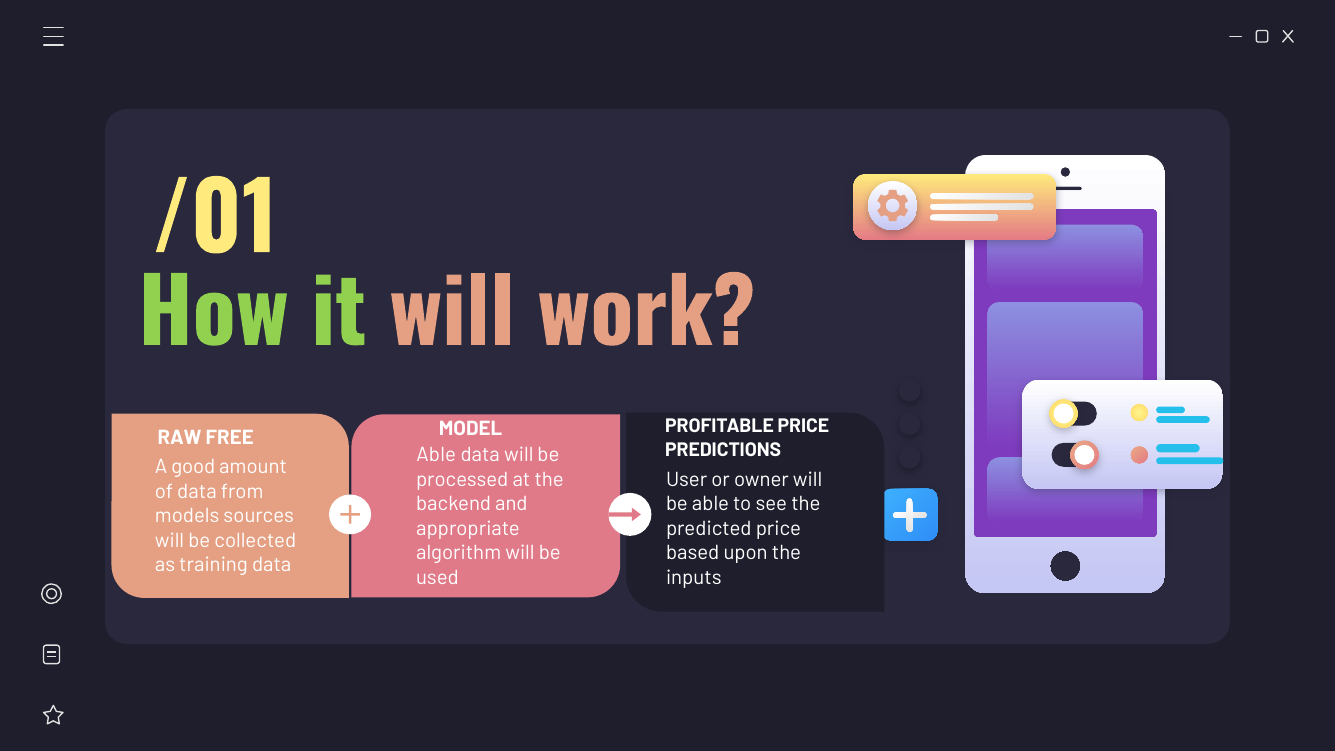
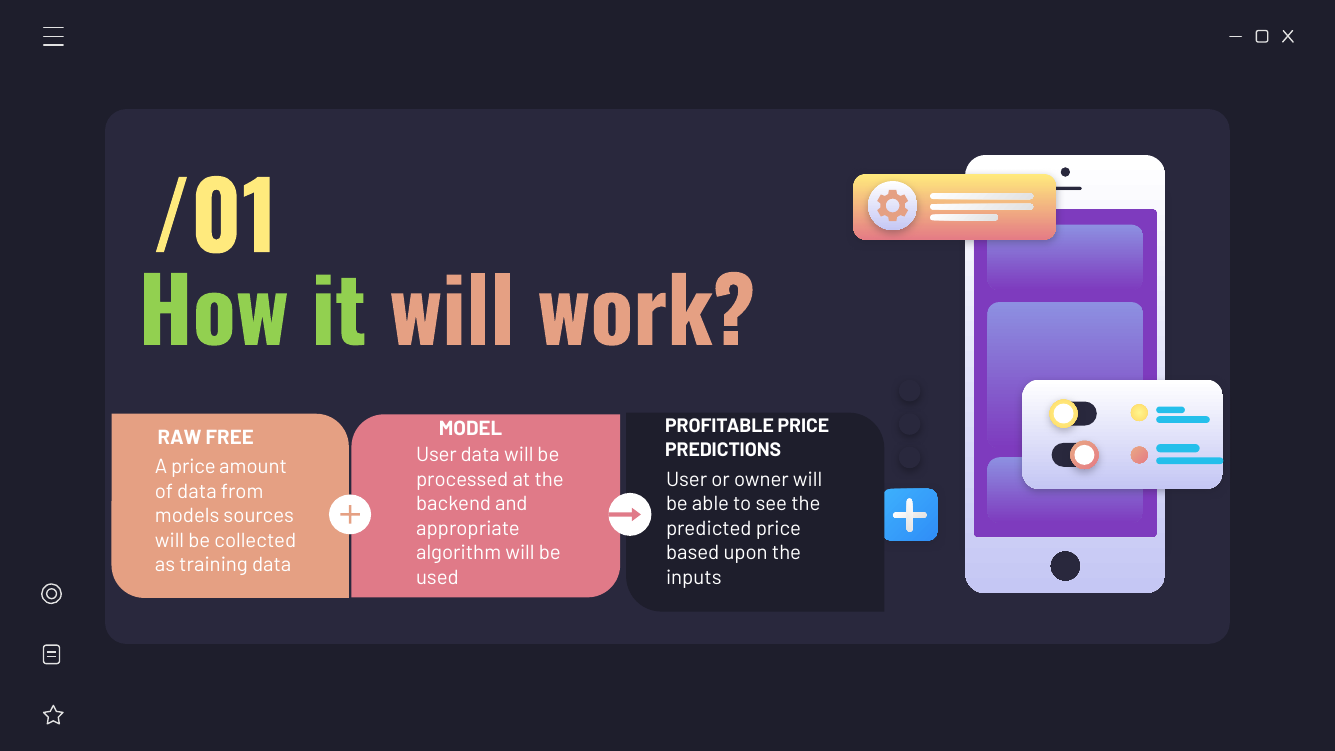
Able: Able -> User (436, 455)
A good: good -> price (193, 467)
